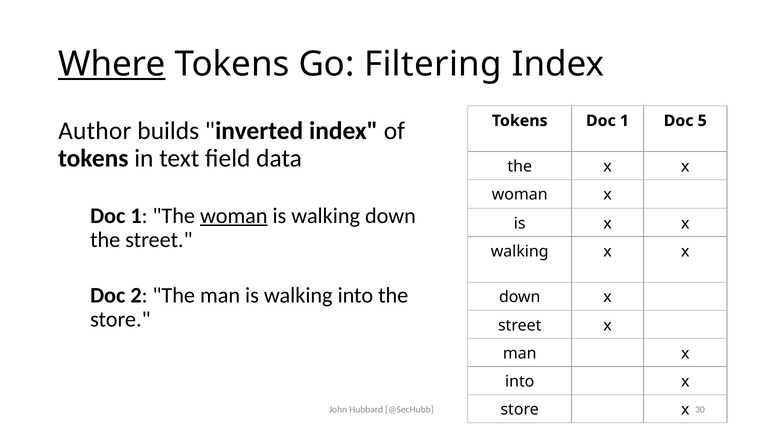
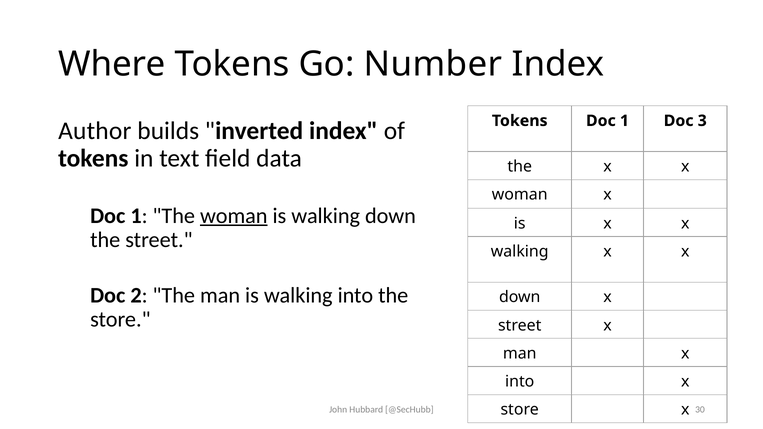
Where underline: present -> none (112, 64)
Filtering: Filtering -> Number (433, 64)
5: 5 -> 3 (702, 121)
